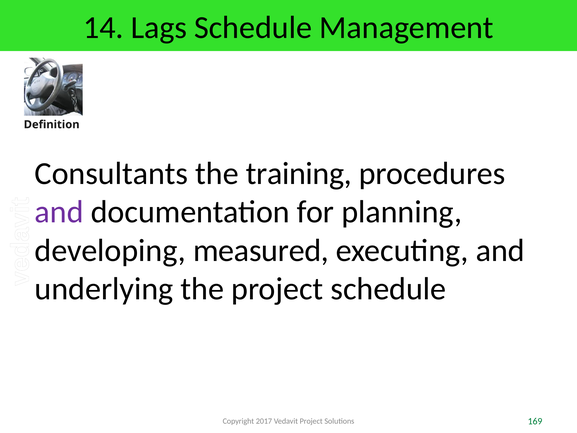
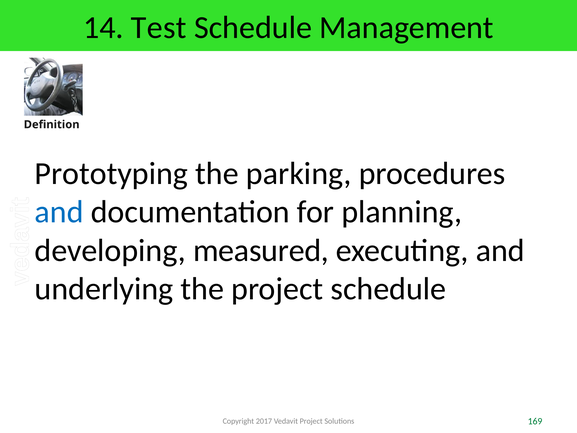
Lags: Lags -> Test (159, 28)
Consultants: Consultants -> Prototyping (111, 173)
training: training -> parking (299, 173)
and colour: purple -> blue (59, 212)
